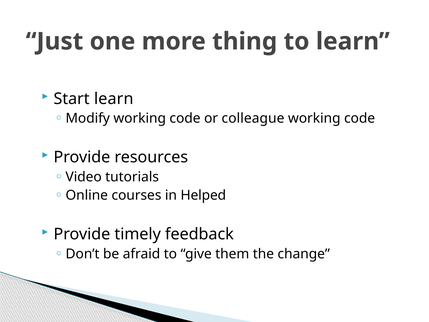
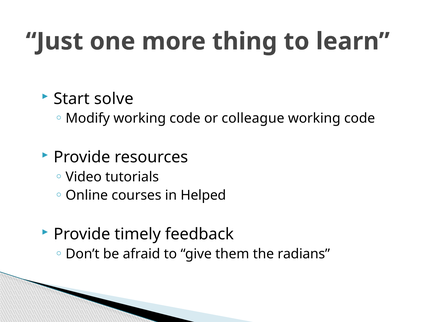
Start learn: learn -> solve (114, 99)
change: change -> radians (304, 254)
